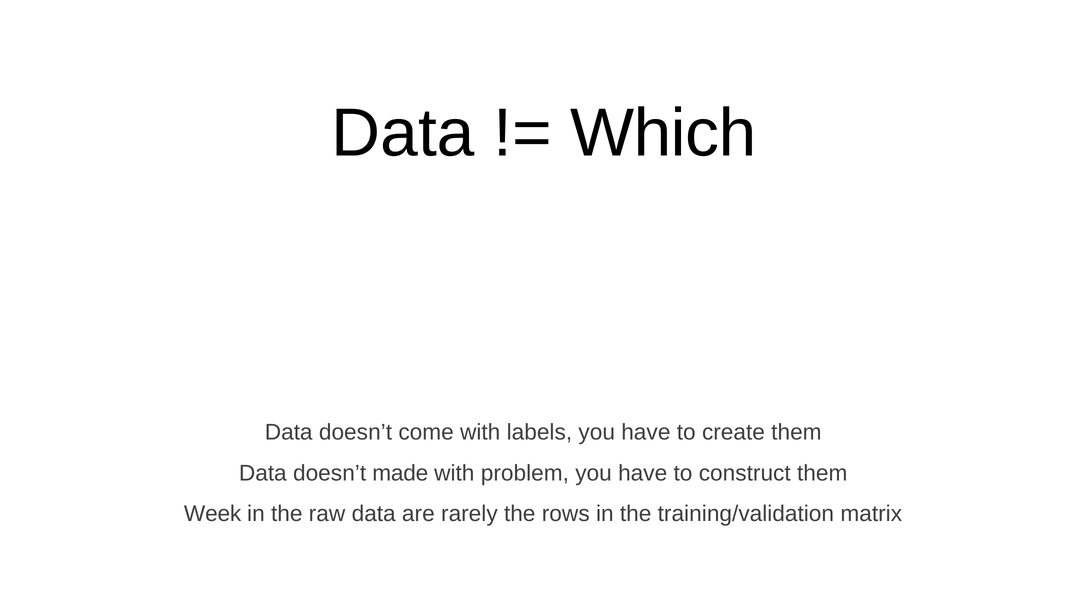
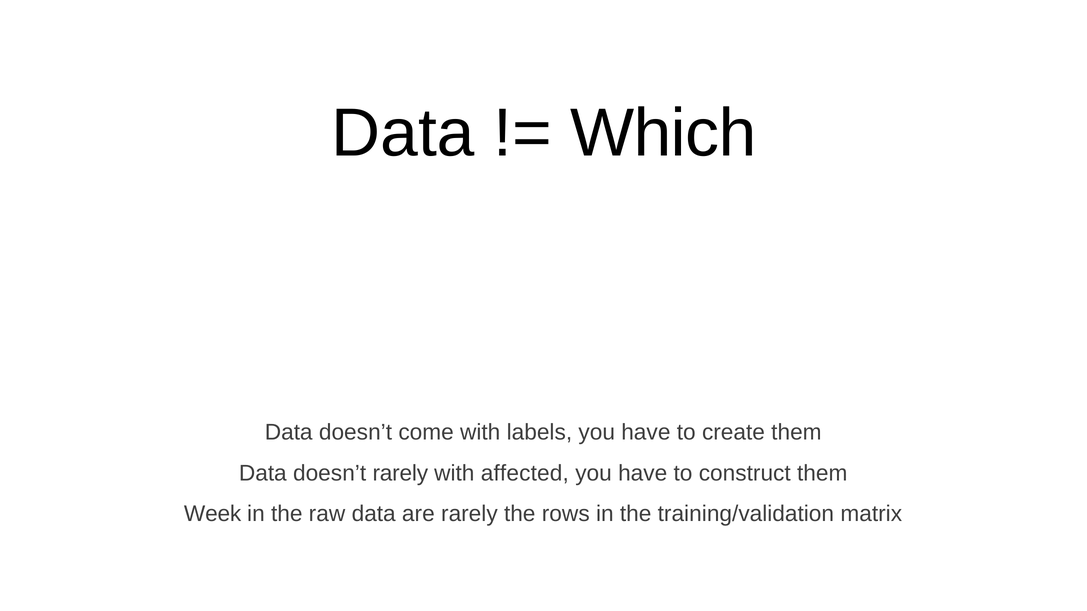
doesn’t made: made -> rarely (400, 473)
problem: problem -> affected (525, 473)
